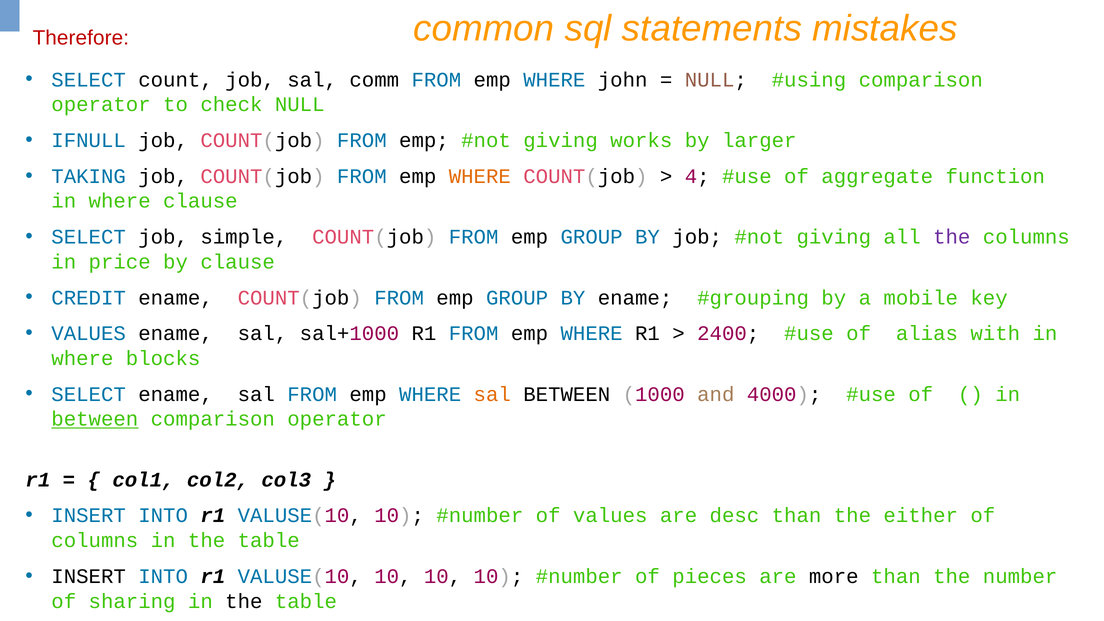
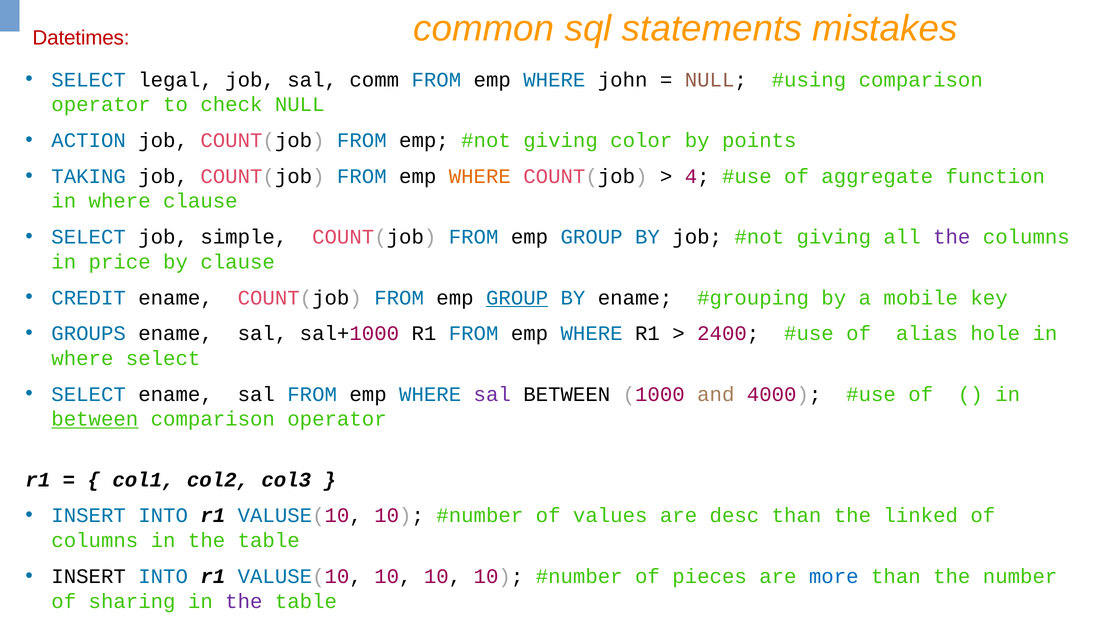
Therefore: Therefore -> Datetimes (81, 38)
count: count -> legal (176, 80)
IFNULL: IFNULL -> ACTION (89, 140)
works: works -> color (641, 140)
larger: larger -> points (759, 140)
GROUP underline: none -> present (517, 298)
VALUES: VALUES -> GROUPS (89, 334)
with: with -> hole (995, 334)
where blocks: blocks -> select (163, 358)
sal colour: orange -> purple (492, 394)
either: either -> linked (921, 516)
more colour: black -> blue (834, 576)
the colour: black -> purple (244, 601)
